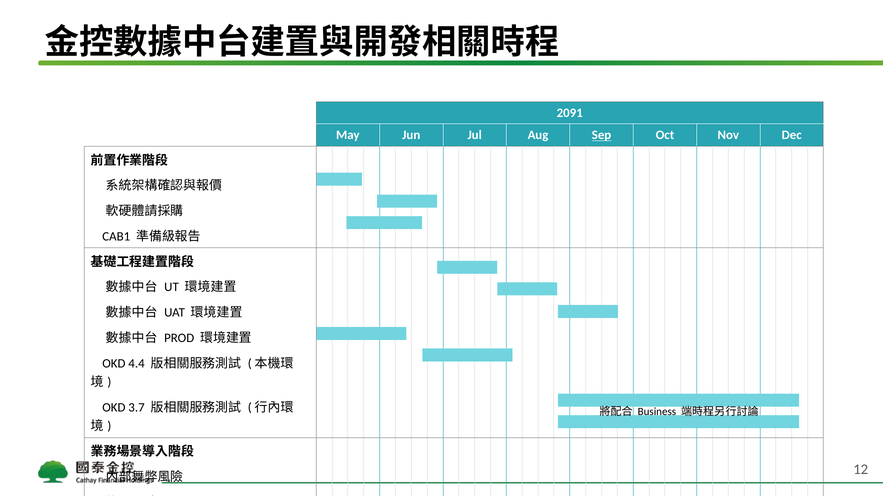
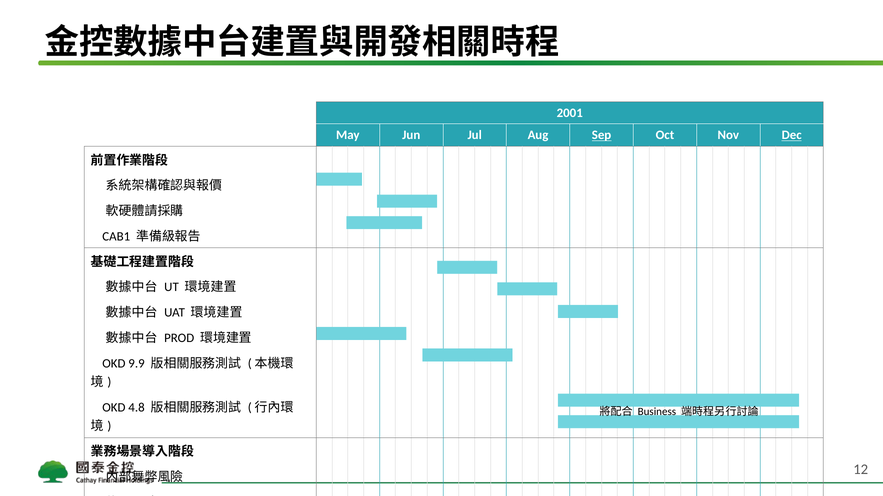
2091: 2091 -> 2001 (570, 113)
Dec underline: none -> present (792, 135)
4.4: 4.4 -> 9.9 (137, 364)
3.7: 3.7 -> 4.8 (137, 408)
